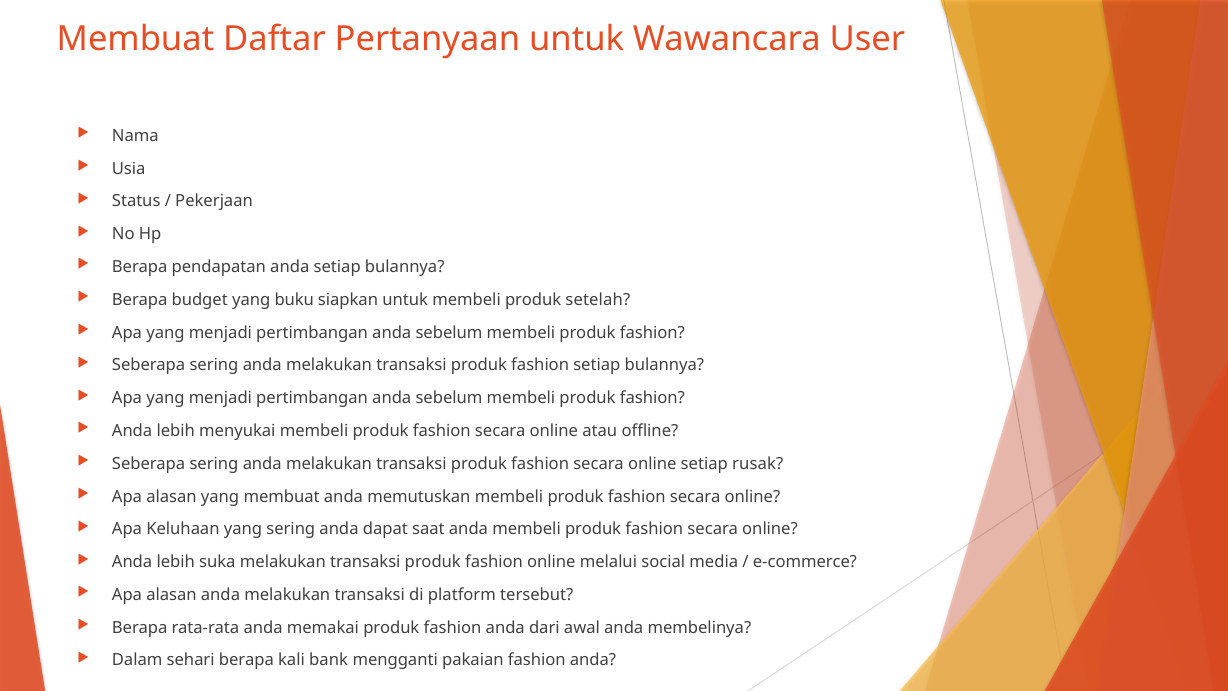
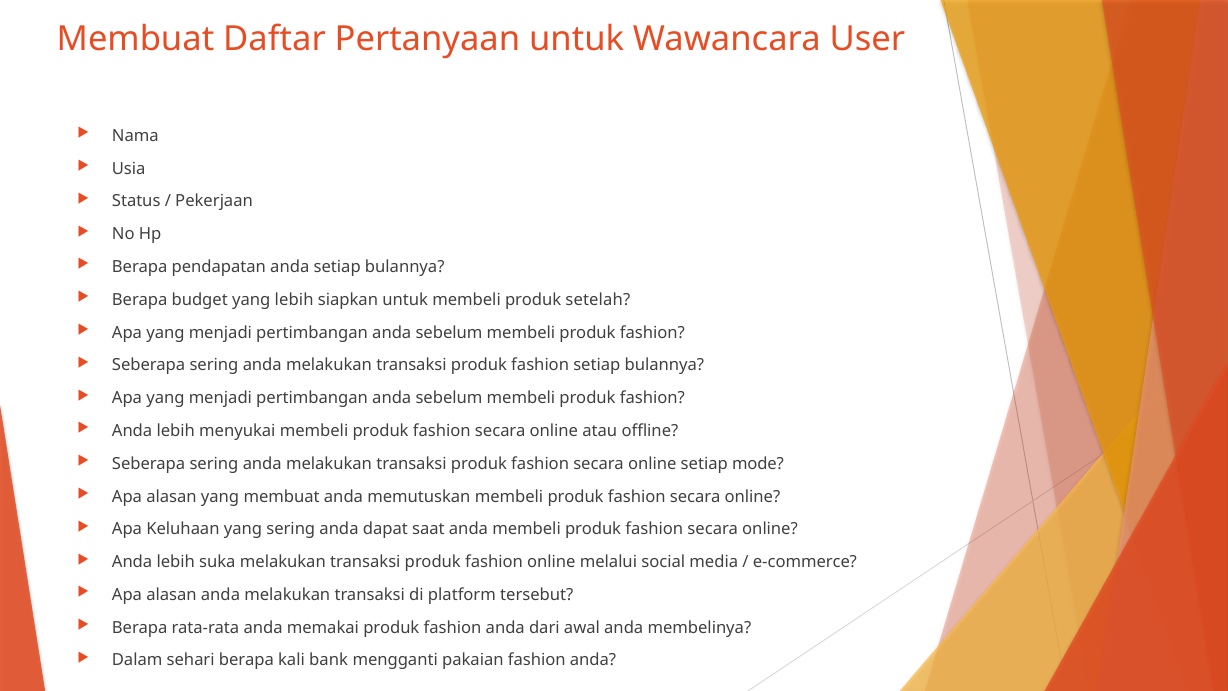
yang buku: buku -> lebih (294, 300)
rusak: rusak -> mode (758, 464)
